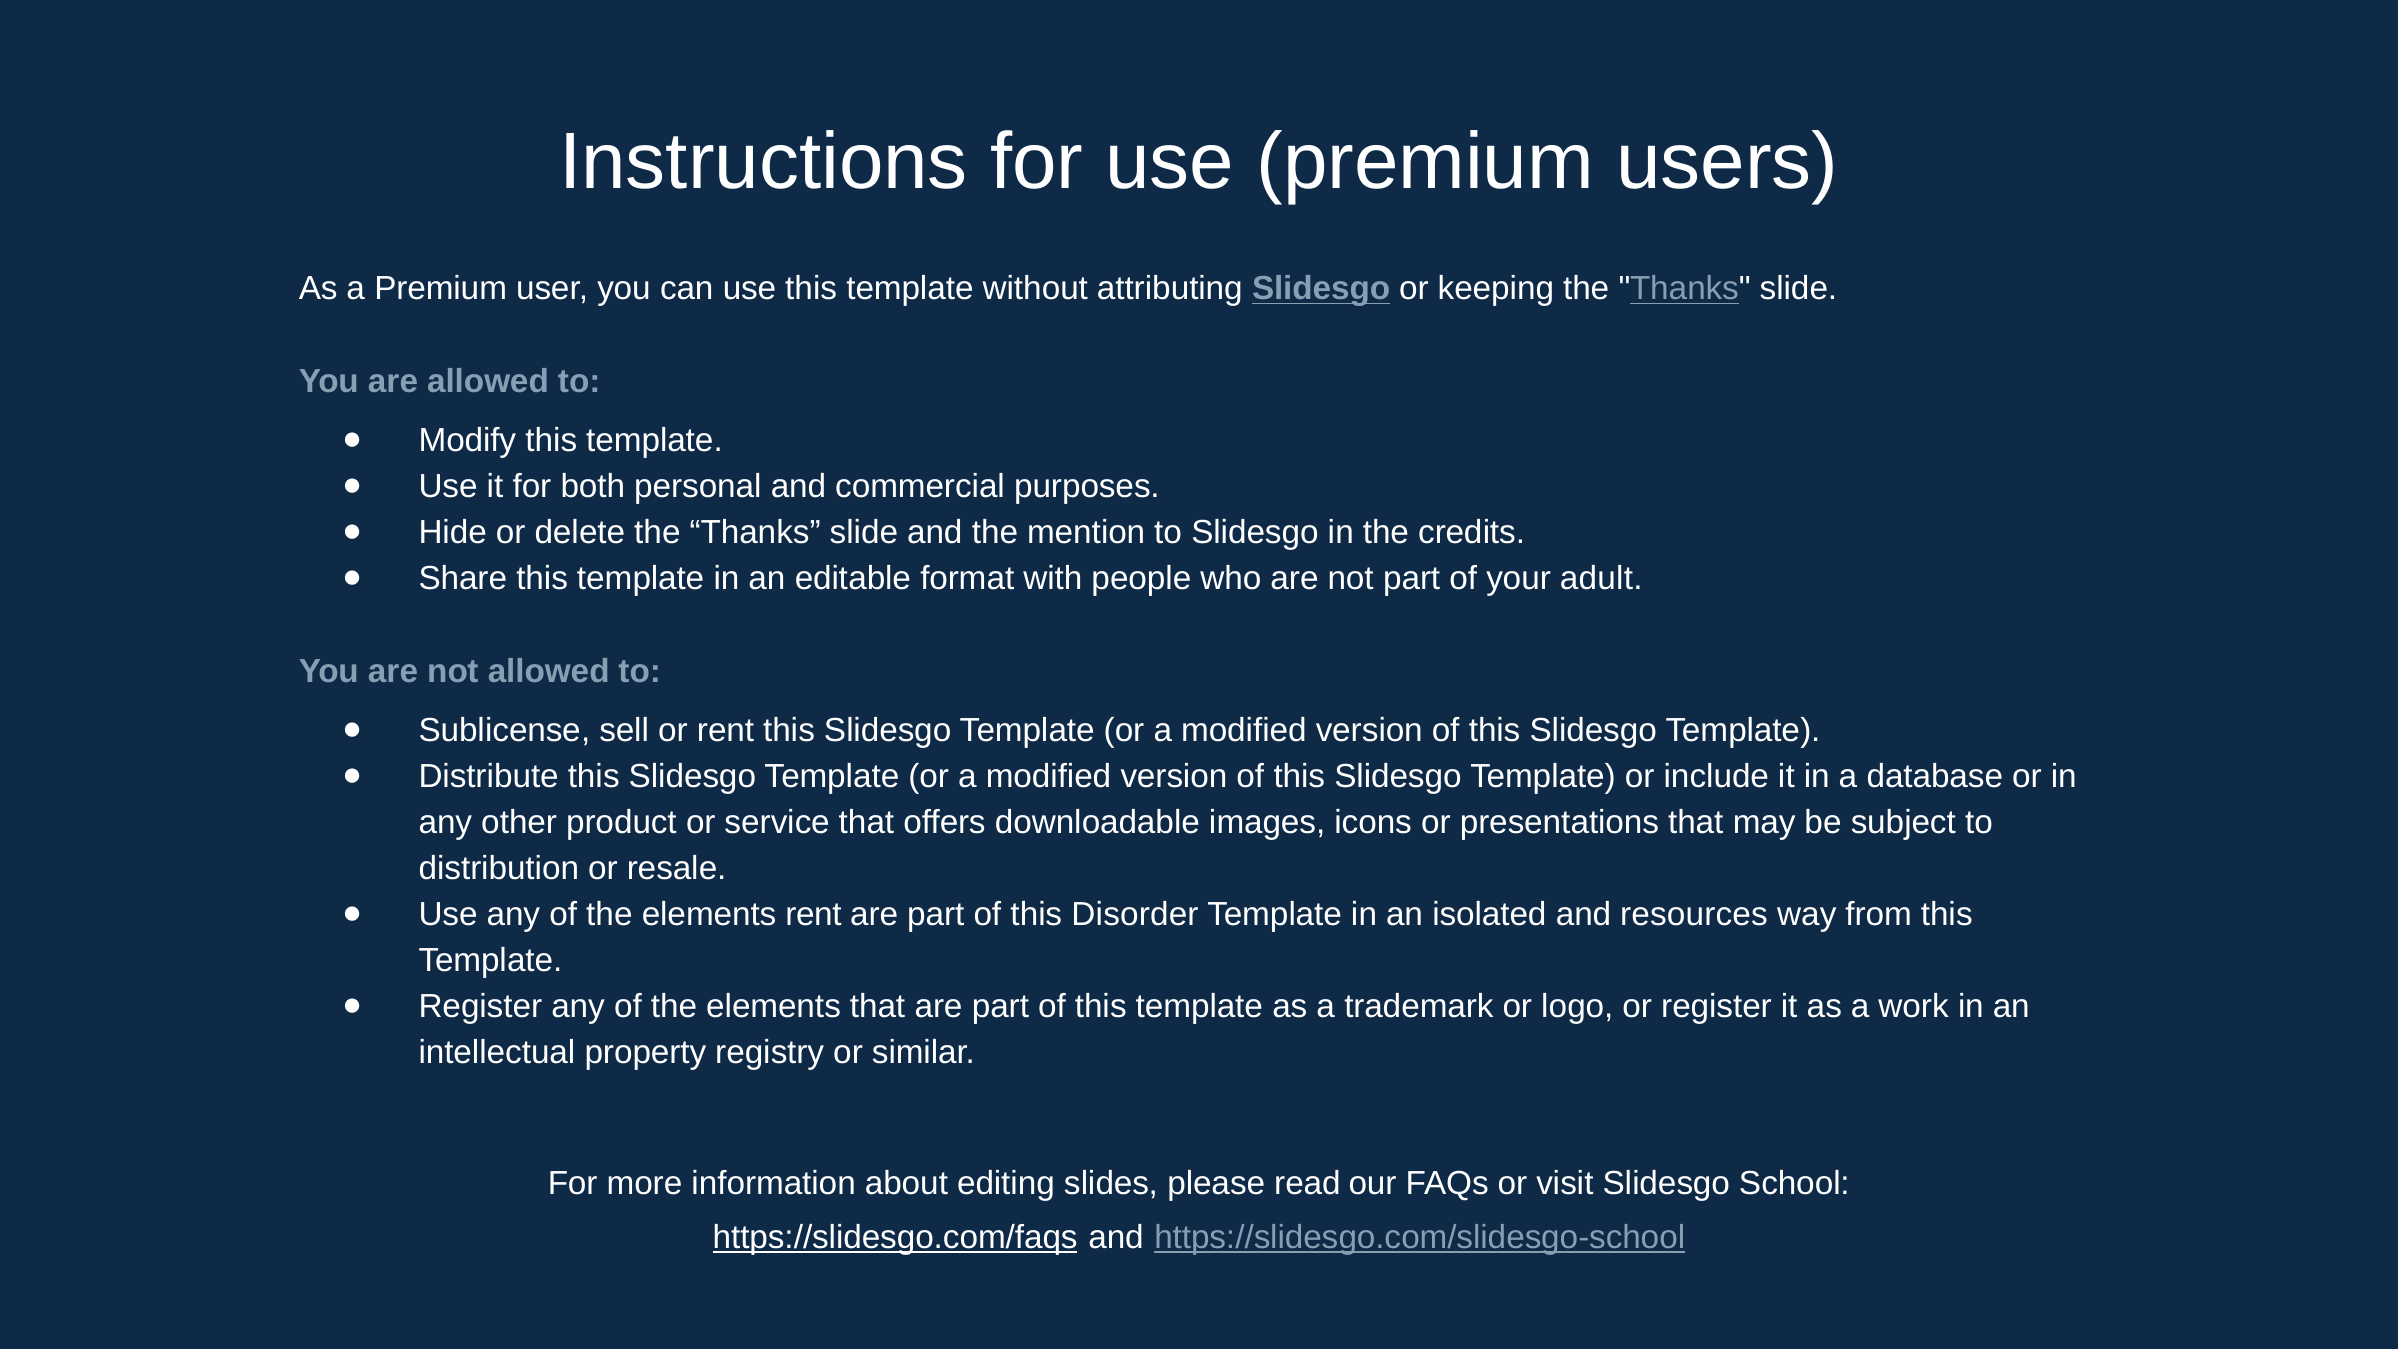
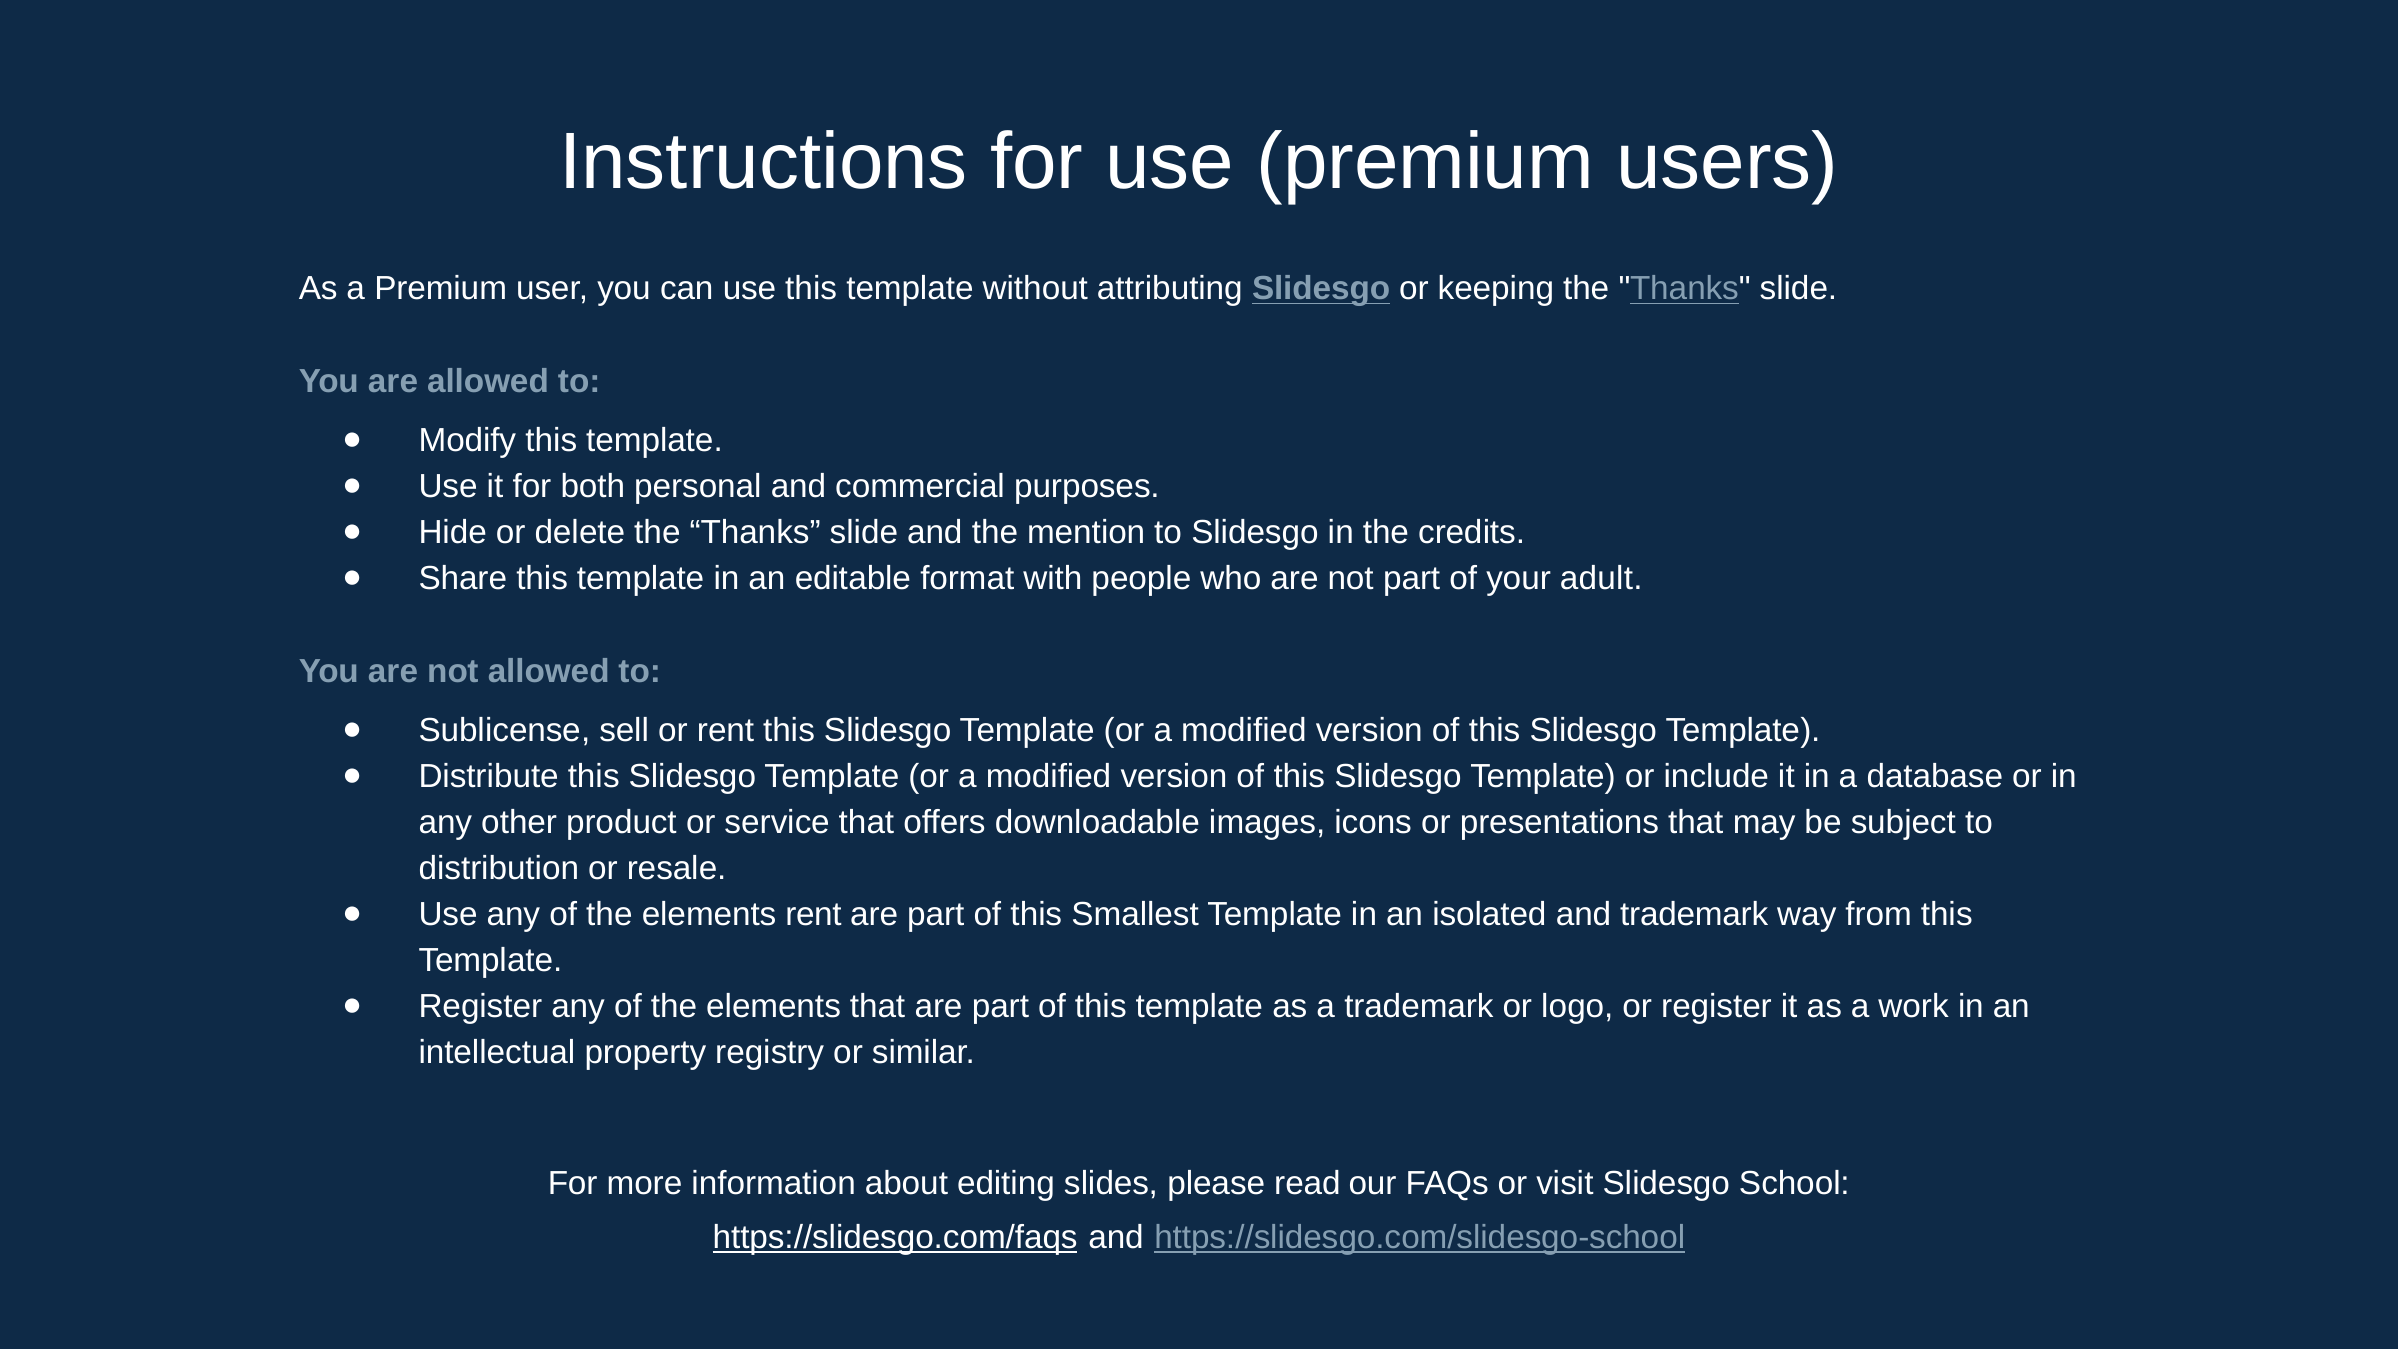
Disorder: Disorder -> Smallest (1135, 915)
and resources: resources -> trademark (1694, 915)
